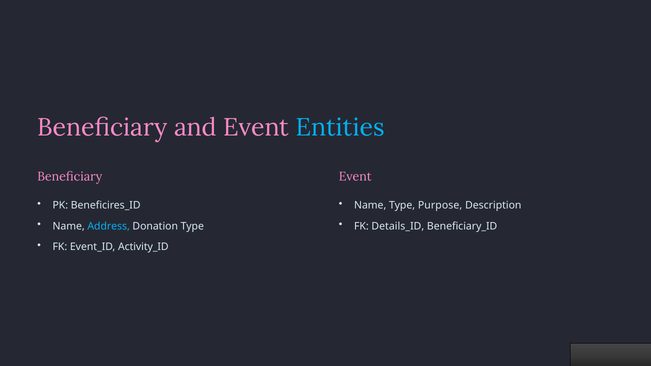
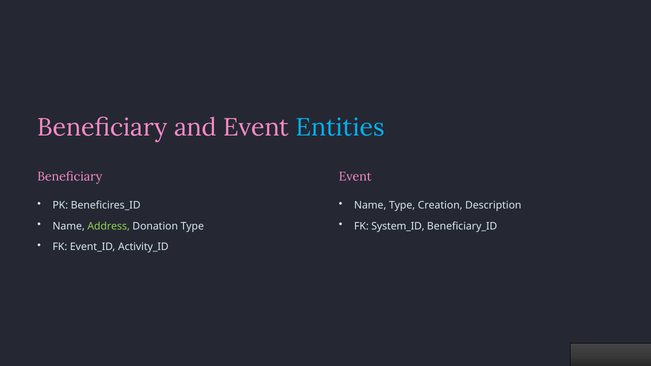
Purpose: Purpose -> Creation (440, 205)
Address colour: light blue -> light green (109, 226)
Details_ID: Details_ID -> System_ID (398, 226)
